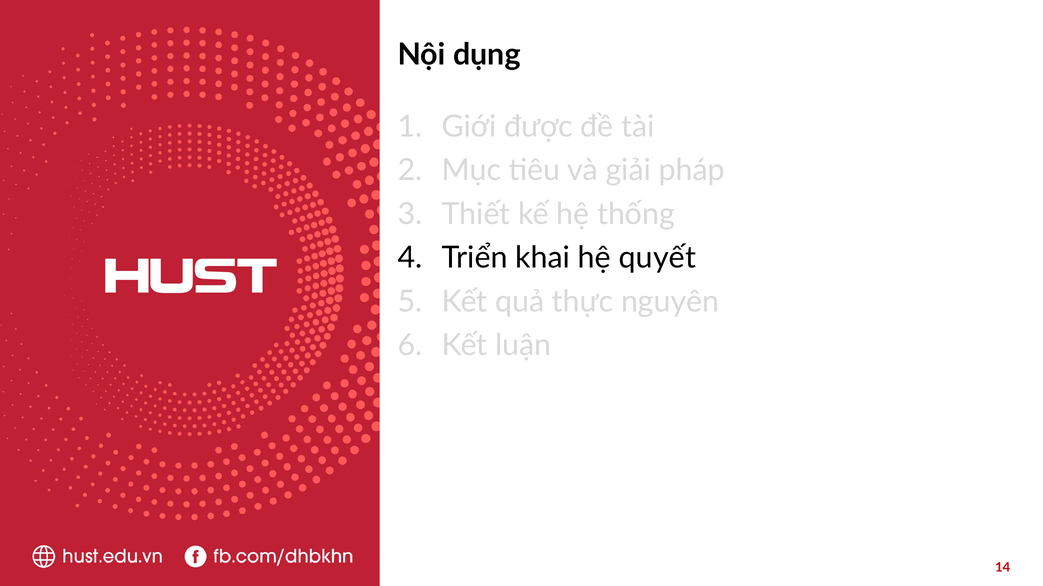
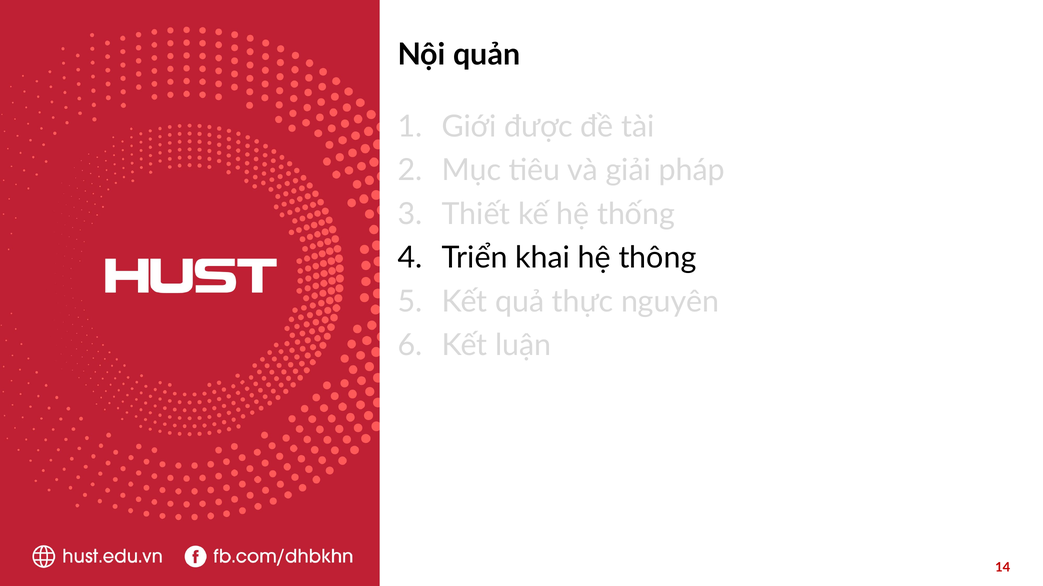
dụng: dụng -> quản (487, 55)
quyết: quyết -> thông (657, 258)
